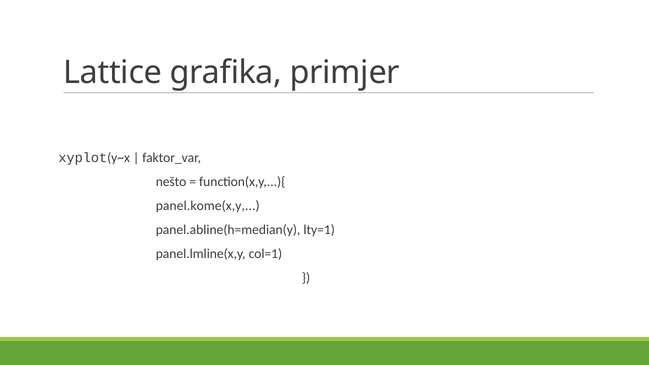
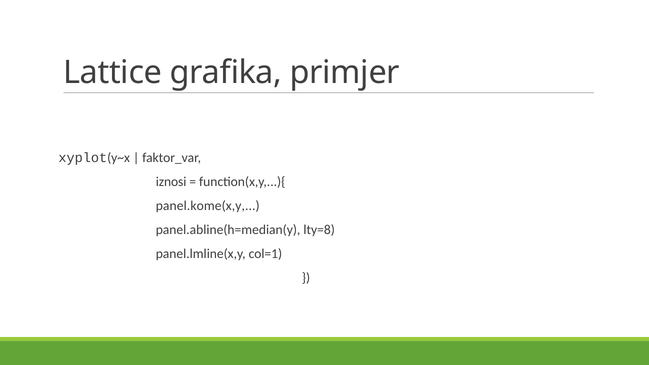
nešto: nešto -> iznosi (171, 182)
lty=1: lty=1 -> lty=8 (319, 230)
